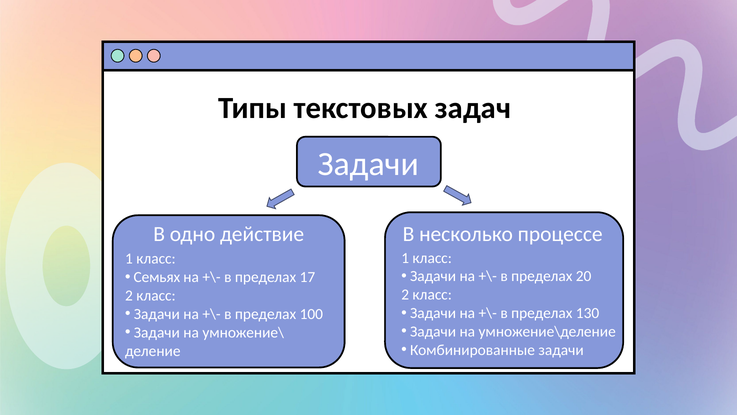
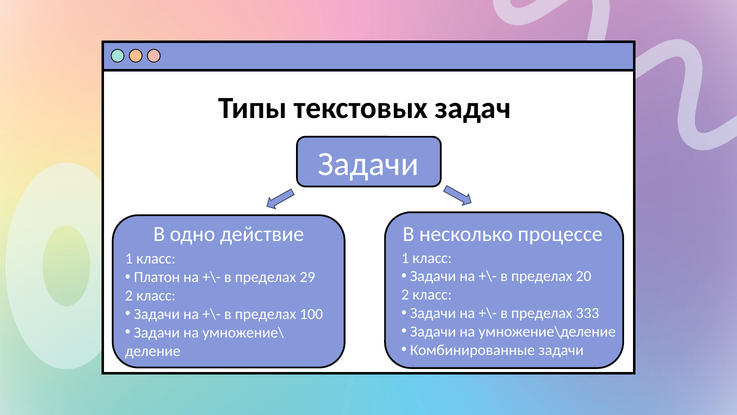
Семьях: Семьях -> Платон (157, 277)
17: 17 -> 29 (307, 277)
130: 130 -> 333 (588, 313)
